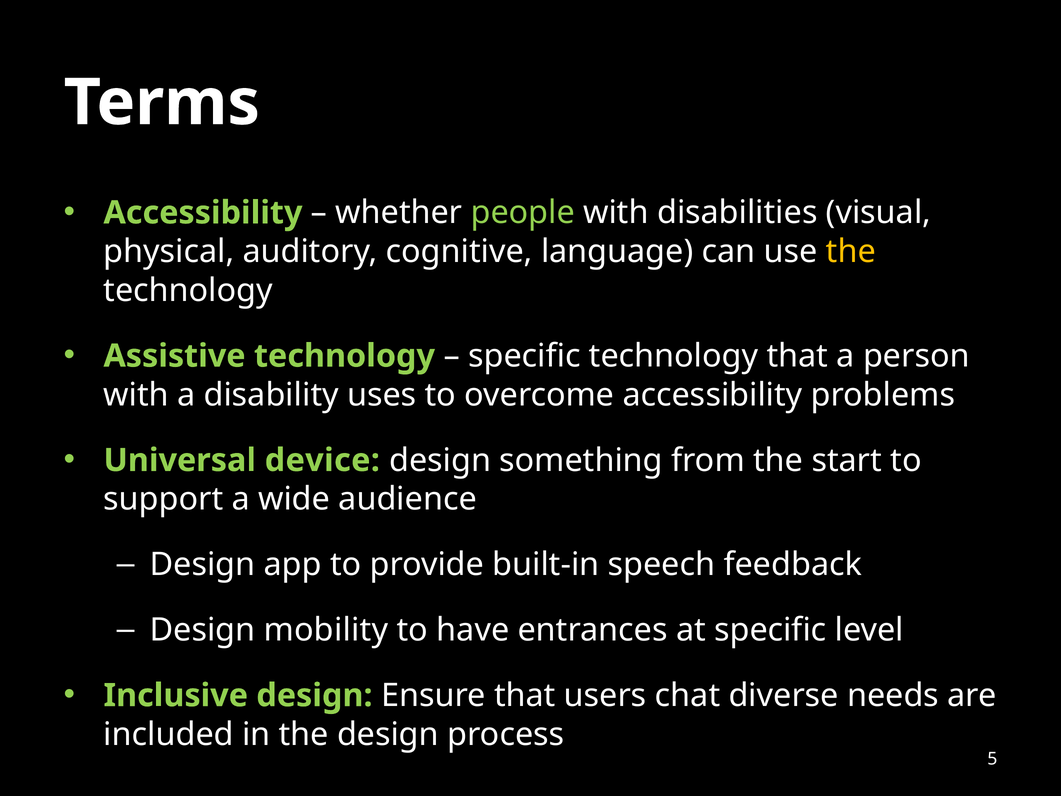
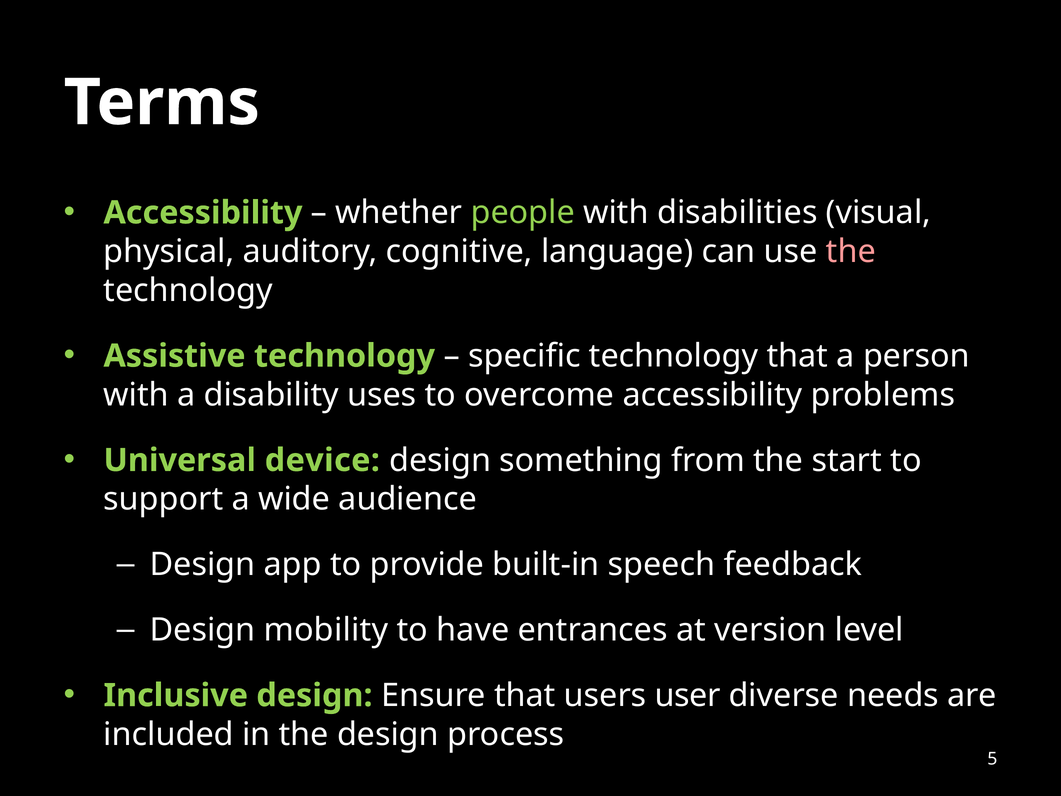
the colour: yellow -> pink (851, 252)
at specific: specific -> version (770, 630)
chat: chat -> user (688, 695)
